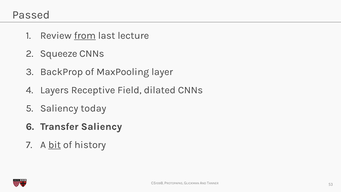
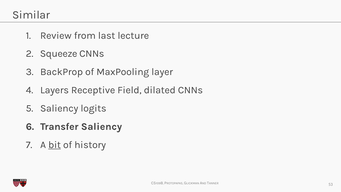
Passed: Passed -> Similar (31, 15)
from underline: present -> none (85, 35)
today: today -> logits (93, 108)
